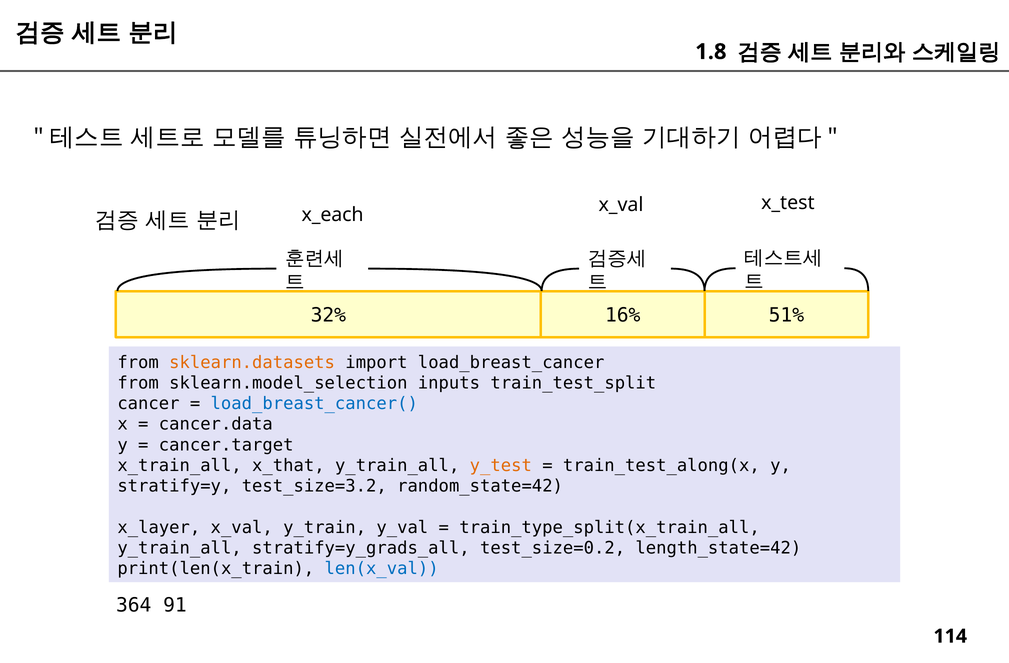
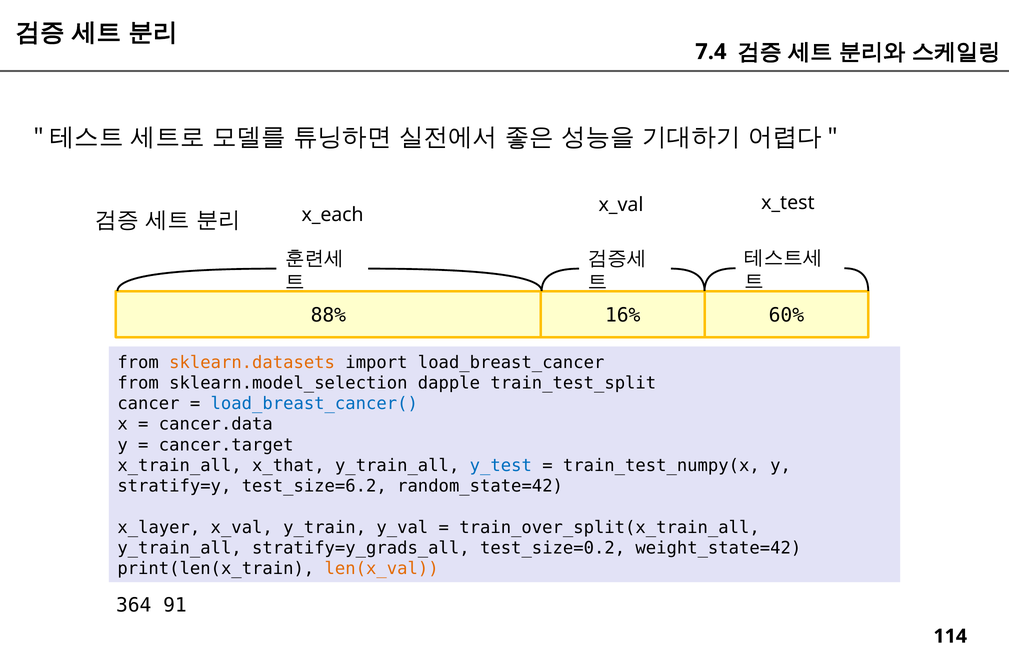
1.8: 1.8 -> 7.4 (711, 52)
32%: 32% -> 88% (328, 315)
51%: 51% -> 60% (786, 315)
inputs: inputs -> dapple (449, 383)
y_test colour: orange -> blue (501, 465)
train_test_along(x: train_test_along(x -> train_test_numpy(x (661, 465)
test_size=3.2: test_size=3.2 -> test_size=6.2 (314, 486)
train_type_split(x_train_all: train_type_split(x_train_all -> train_over_split(x_train_all (610, 527)
length_state=42: length_state=42 -> weight_state=42 (718, 548)
len(x_val colour: blue -> orange (382, 569)
